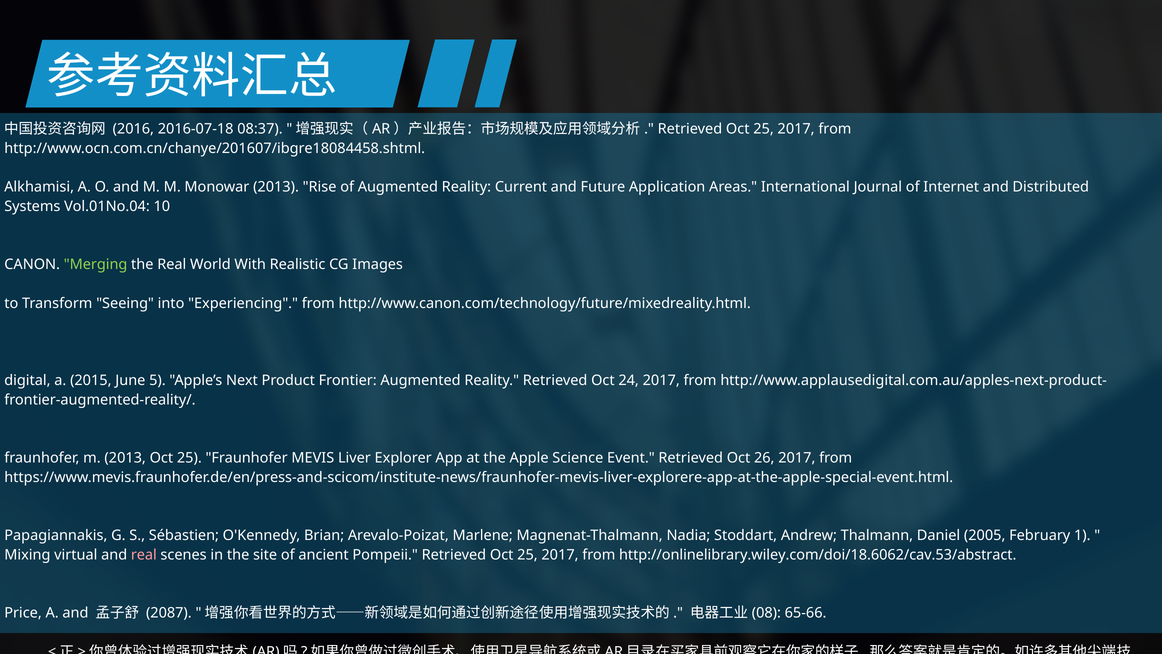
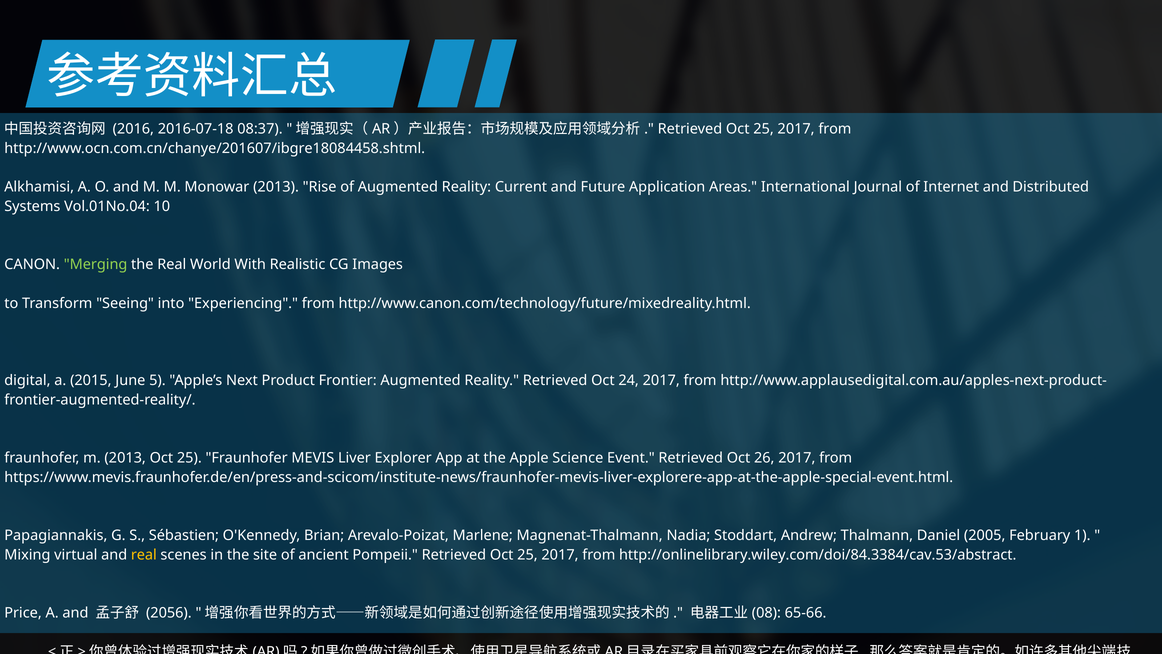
real colour: pink -> yellow (144, 555)
http://onlinelibrary.wiley.com/doi/18.6062/cav.53/abstract: http://onlinelibrary.wiley.com/doi/18.6062/cav.53/abstract -> http://onlinelibrary.wiley.com/doi/84.3384/cav.53/abstract (818, 555)
2087: 2087 -> 2056 (169, 613)
